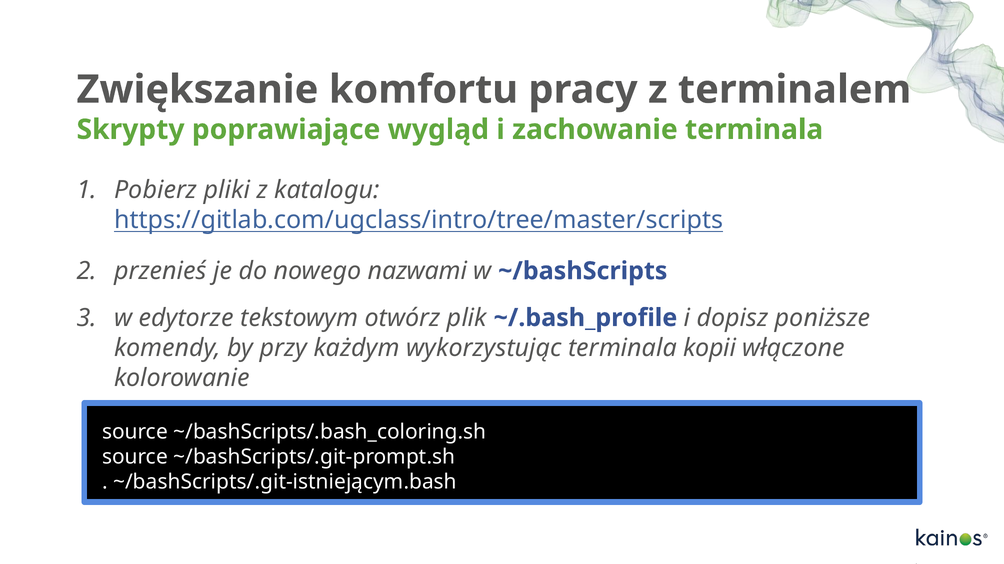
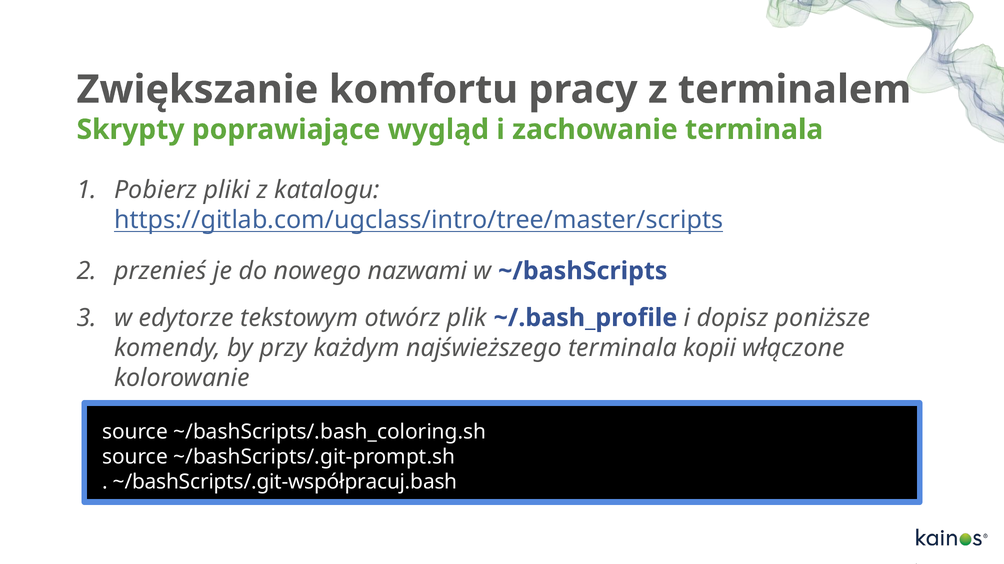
wykorzystując: wykorzystując -> najświeższego (484, 348)
~/bashScripts/.git-istniejącym.bash: ~/bashScripts/.git-istniejącym.bash -> ~/bashScripts/.git-współpracuj.bash (285, 483)
